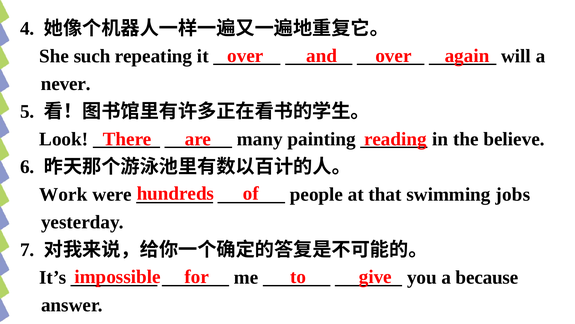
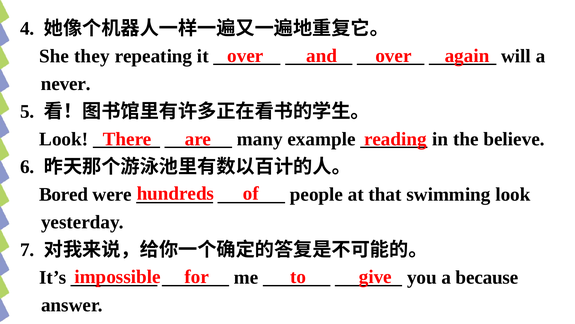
such: such -> they (92, 56)
painting: painting -> example (322, 139)
Work: Work -> Bored (64, 194)
swimming jobs: jobs -> look (513, 194)
